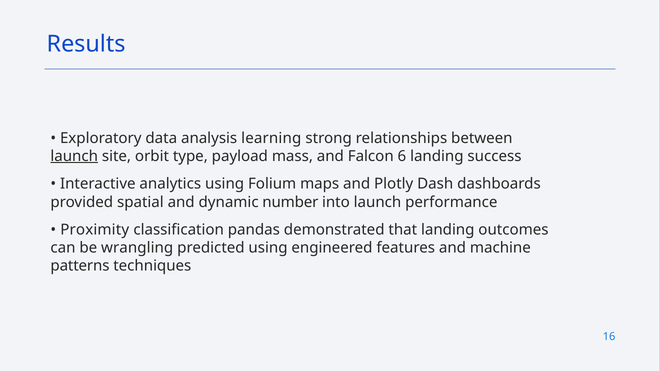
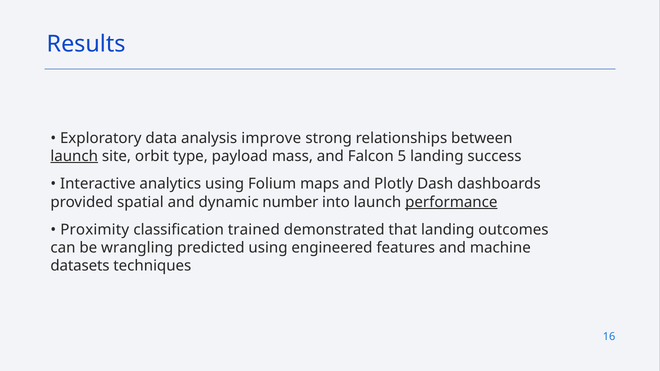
learning: learning -> improve (271, 138)
6: 6 -> 5 (402, 156)
performance underline: none -> present (451, 202)
pandas: pandas -> trained (254, 230)
patterns: patterns -> datasets (80, 266)
